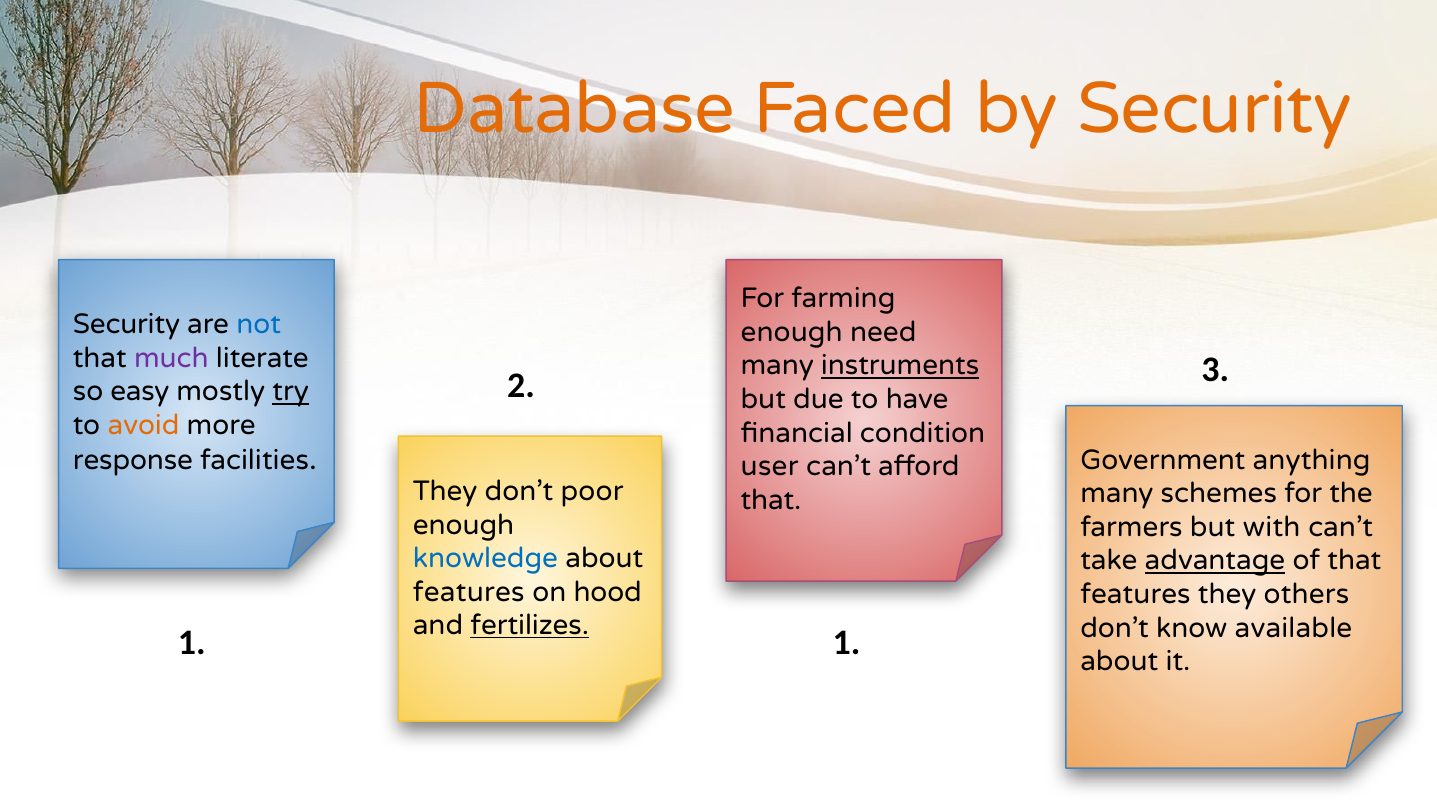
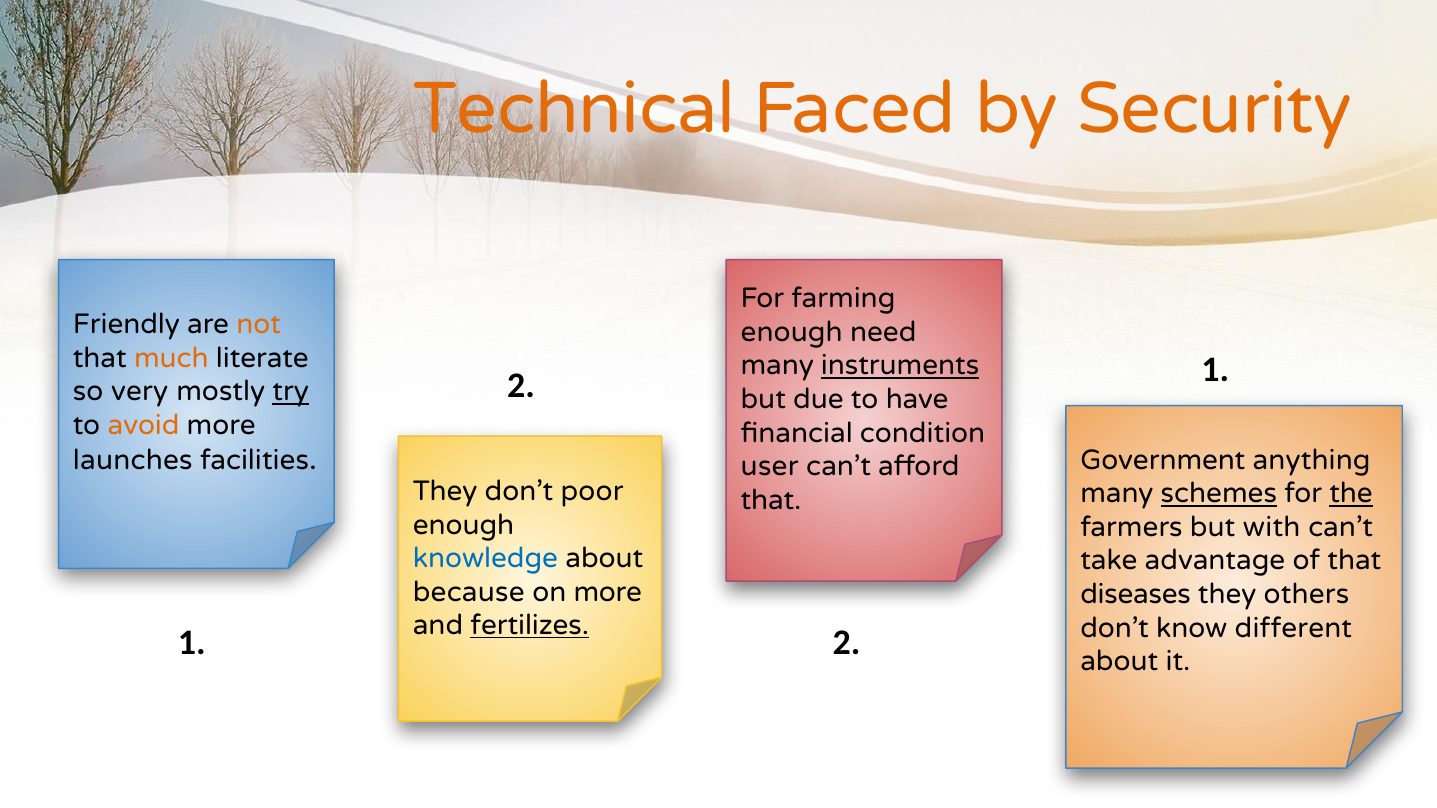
Database: Database -> Technical (574, 109)
Security: Security -> Friendly (126, 325)
not colour: blue -> orange (259, 325)
much colour: purple -> orange (171, 358)
2 3: 3 -> 1 (1215, 370)
easy: easy -> very (140, 392)
response: response -> launches (133, 461)
schemes underline: none -> present (1219, 494)
the underline: none -> present (1351, 494)
advantage underline: present -> none (1215, 561)
features: features -> because (469, 592)
on hood: hood -> more (608, 592)
features: features -> diseases (1136, 595)
available: available -> different (1293, 628)
1 1: 1 -> 2 (847, 642)
